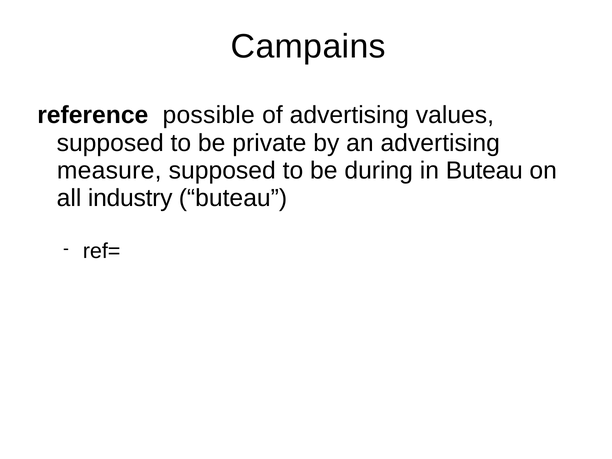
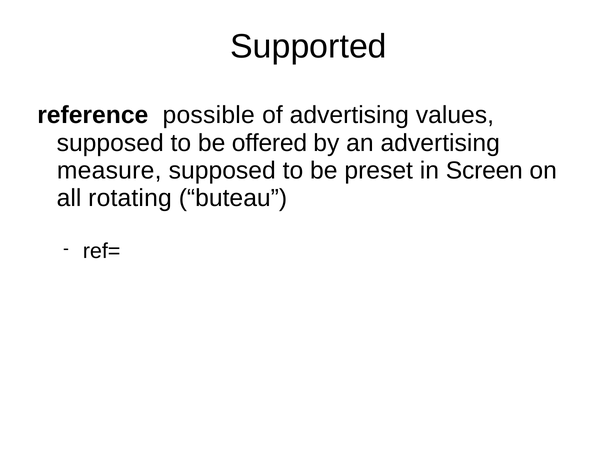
Campains: Campains -> Supported (309, 47)
private: private -> offered (269, 143)
during: during -> preset (379, 170)
in Buteau: Buteau -> Screen (484, 170)
industry: industry -> rotating (130, 198)
